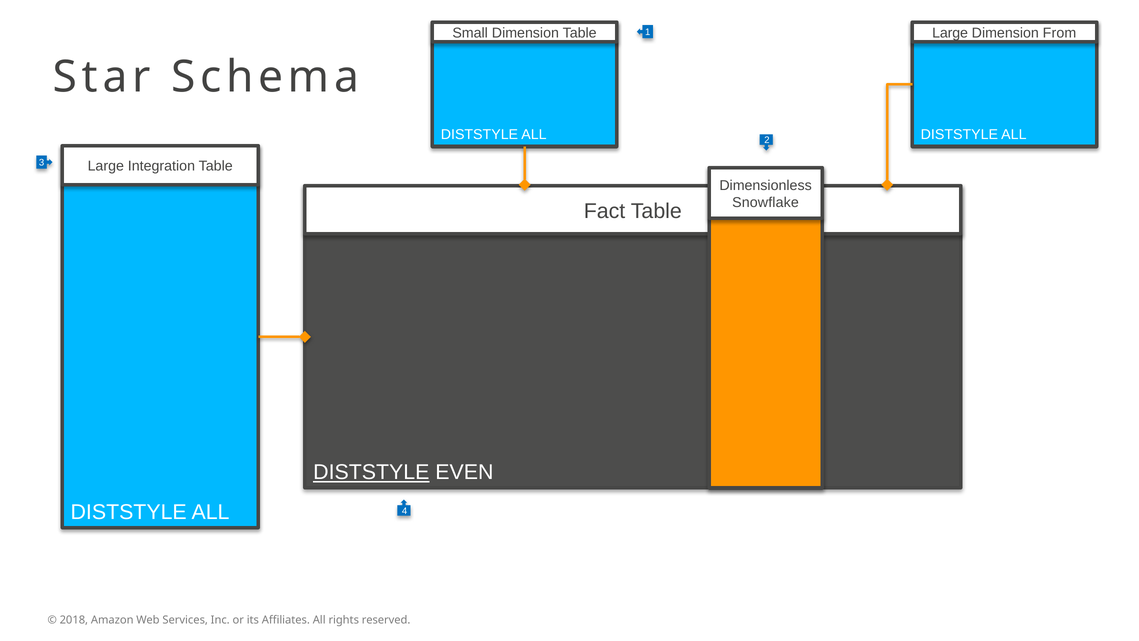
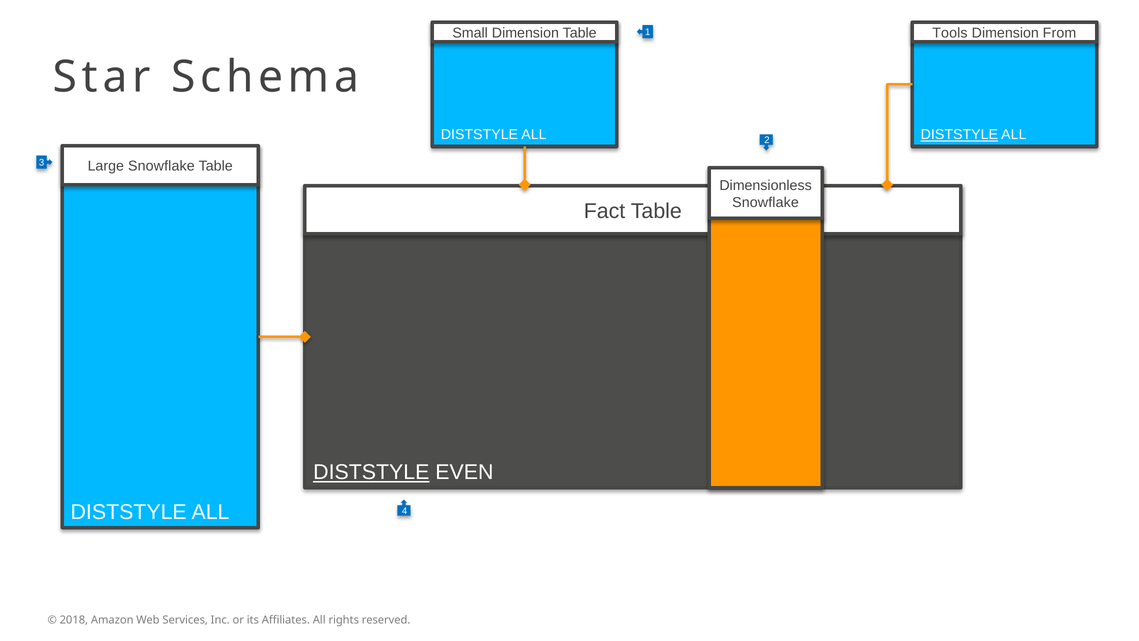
Large: Large -> Tools (950, 33)
DISTSTYLE underline: none -> present (959, 135)
Large Integration: Integration -> Snowflake (161, 166)
